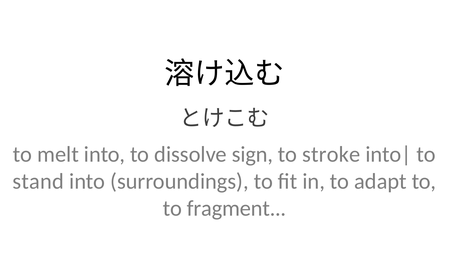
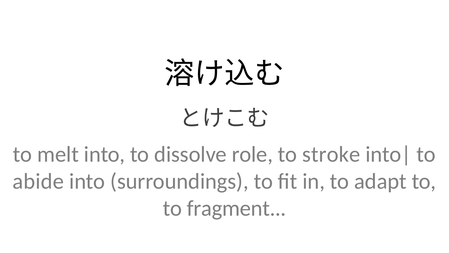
sign: sign -> role (252, 154)
stand: stand -> abide (38, 181)
